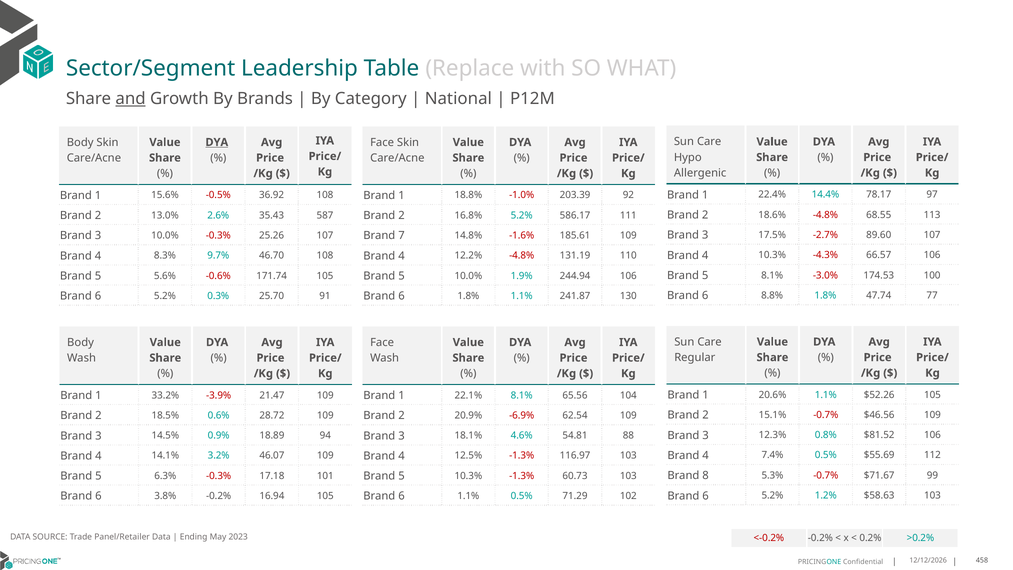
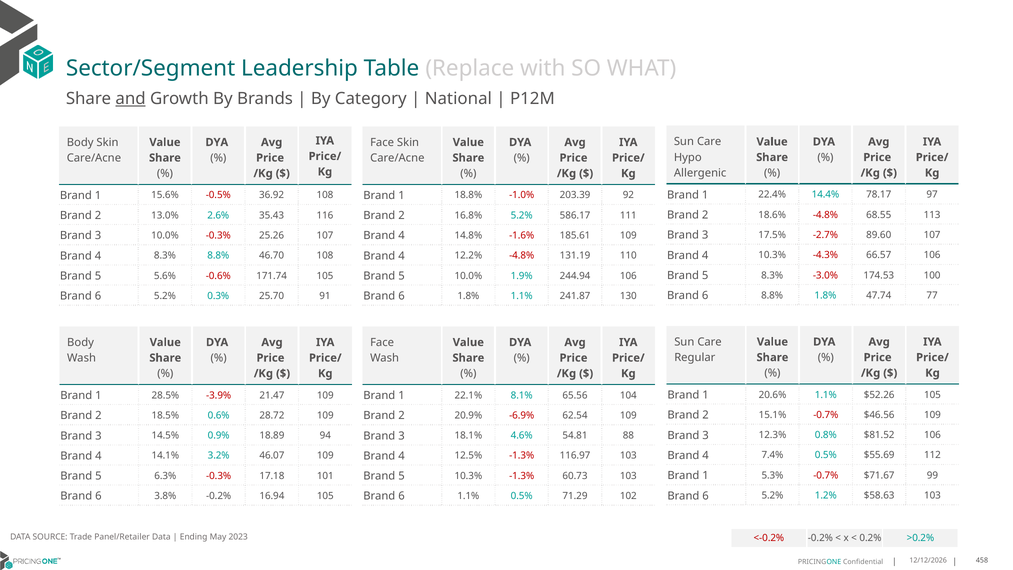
DYA underline: present -> none (217, 142)
587: 587 -> 116 (325, 215)
7: 7 -> 4 (401, 236)
8.3% 9.7%: 9.7% -> 8.8% (218, 256)
5 8.1%: 8.1% -> 8.3% (772, 275)
33.2%: 33.2% -> 28.5% (165, 395)
8: 8 -> 1 (706, 476)
